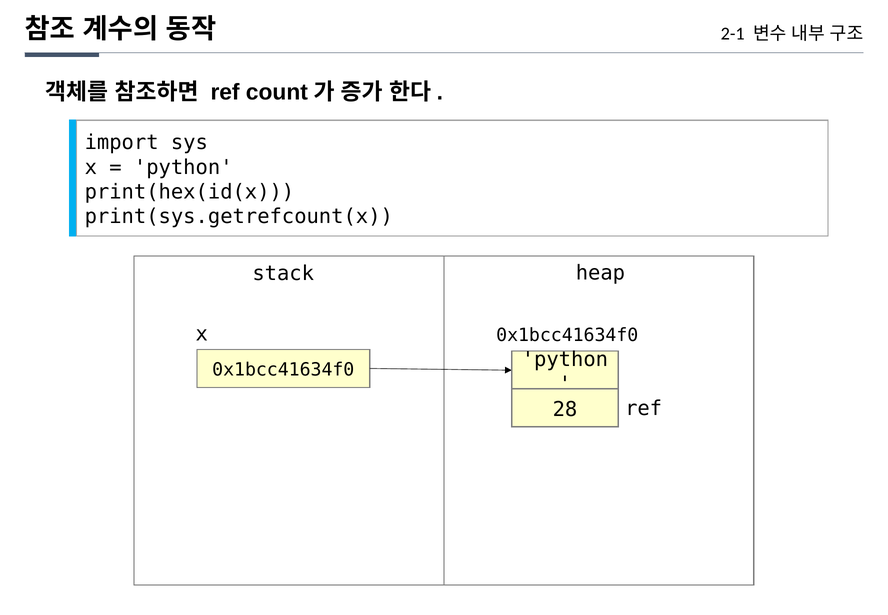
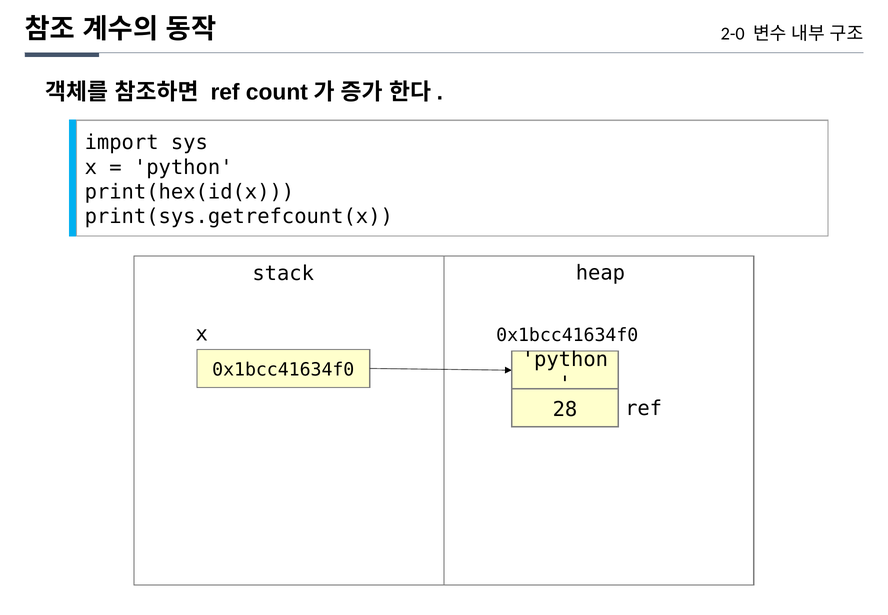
2-1: 2-1 -> 2-0 (733, 34)
